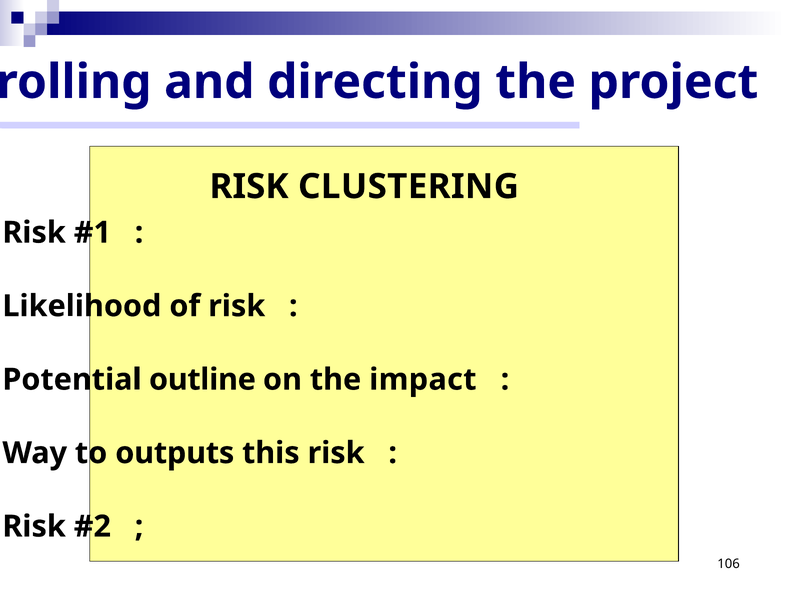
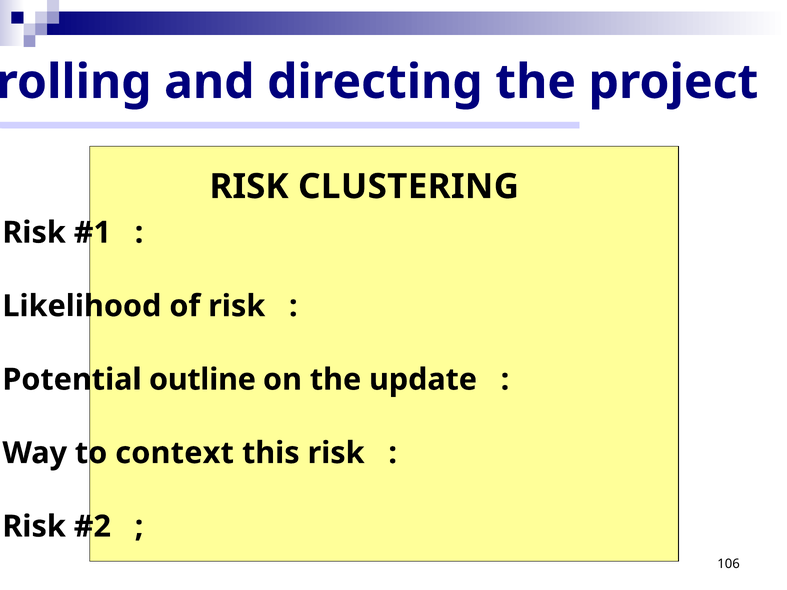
impact: impact -> update (423, 380)
outputs: outputs -> context (175, 453)
